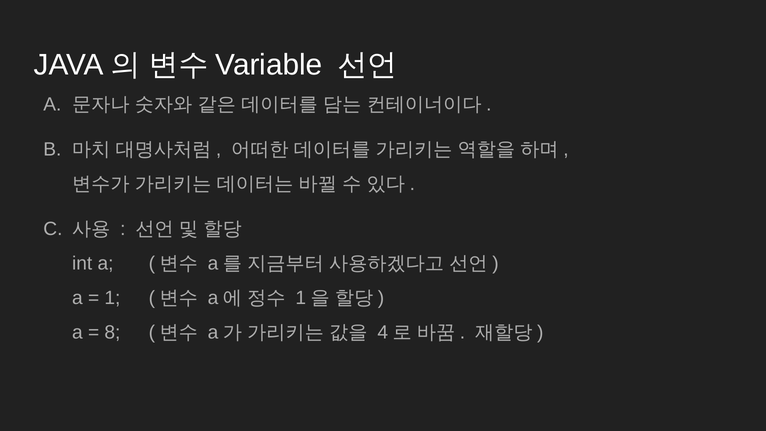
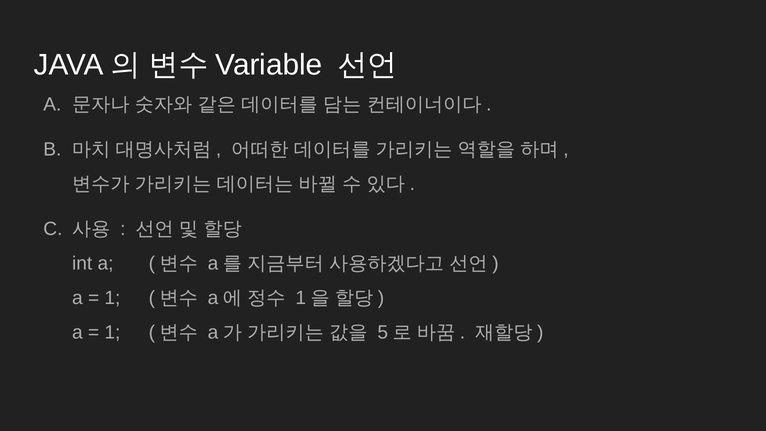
8: 8 -> 1 (112, 332)
4: 4 -> 5 (383, 332)
